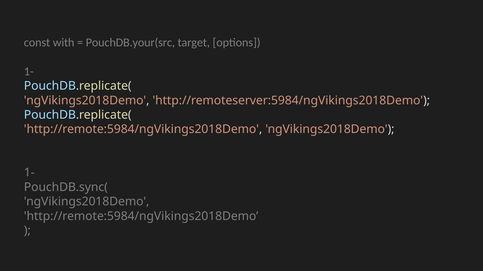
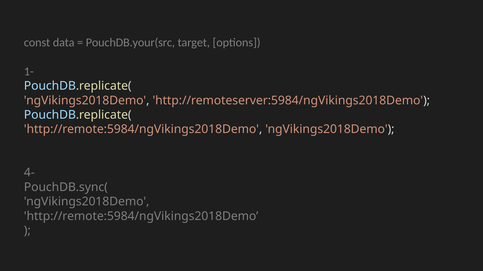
with: with -> data (64, 43)
1-: 1- -> 4- (29, 173)
